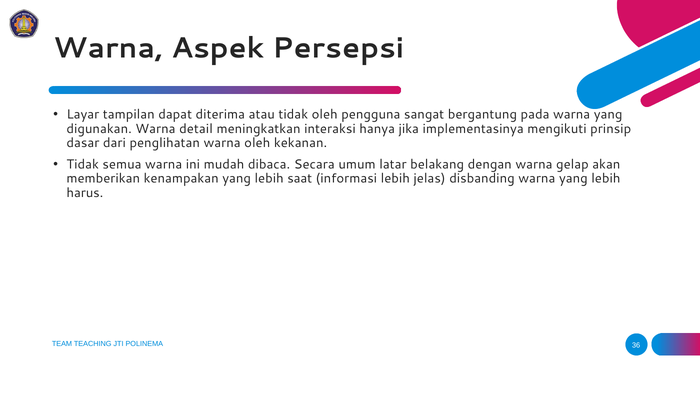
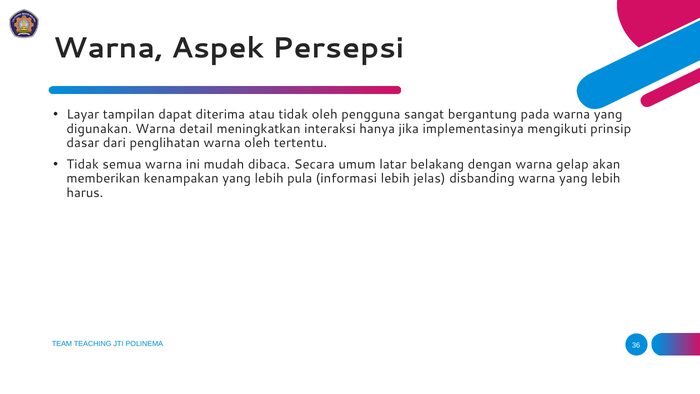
kekanan: kekanan -> tertentu (301, 143)
saat: saat -> pula (300, 178)
